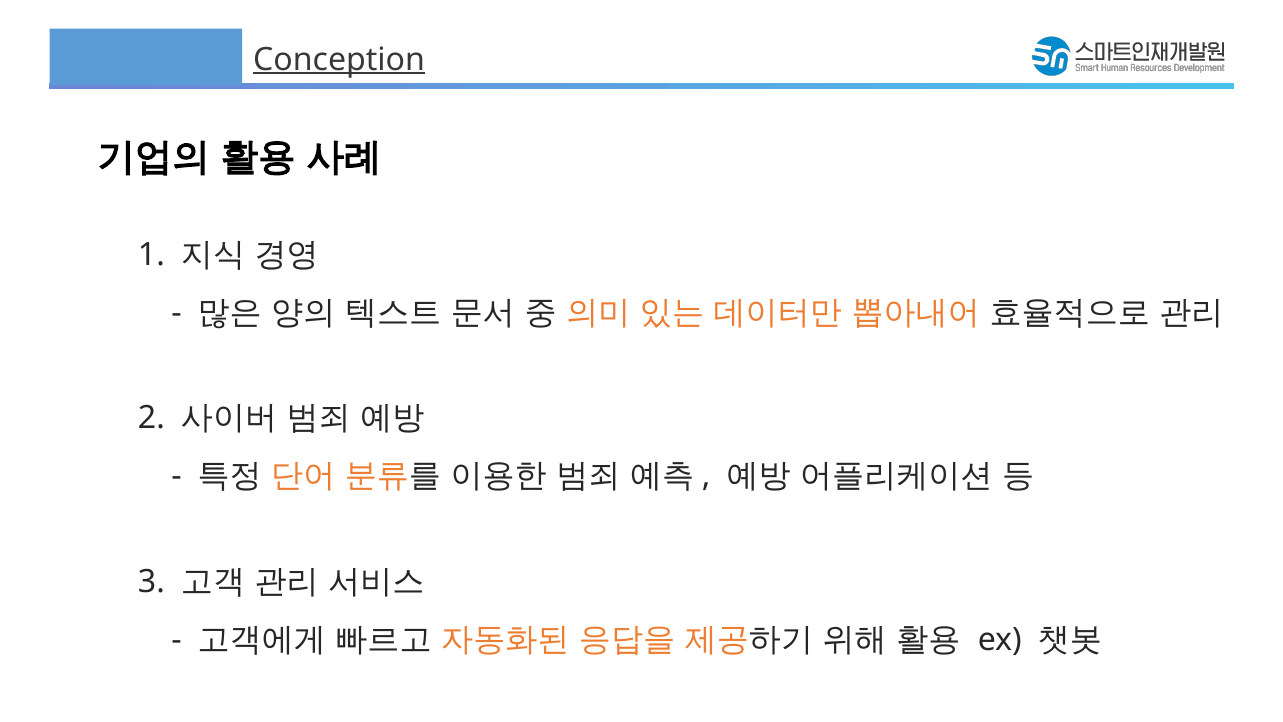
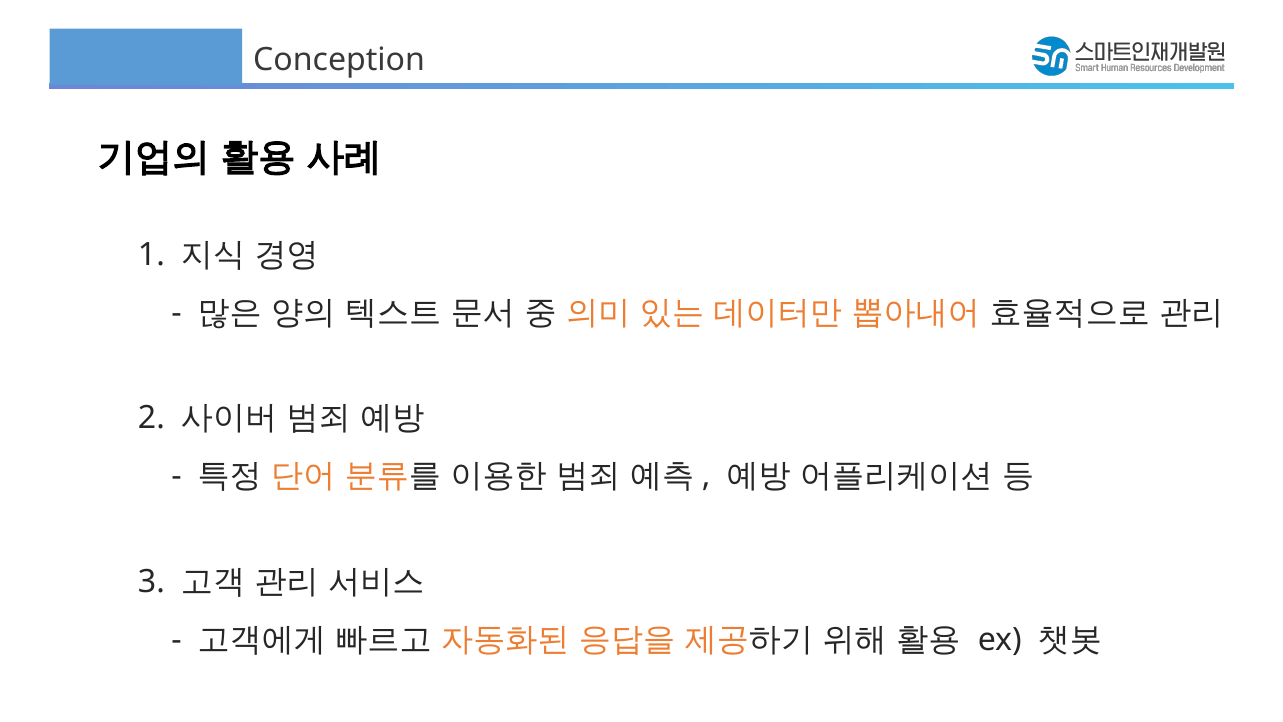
Conception underline: present -> none (339, 59)
